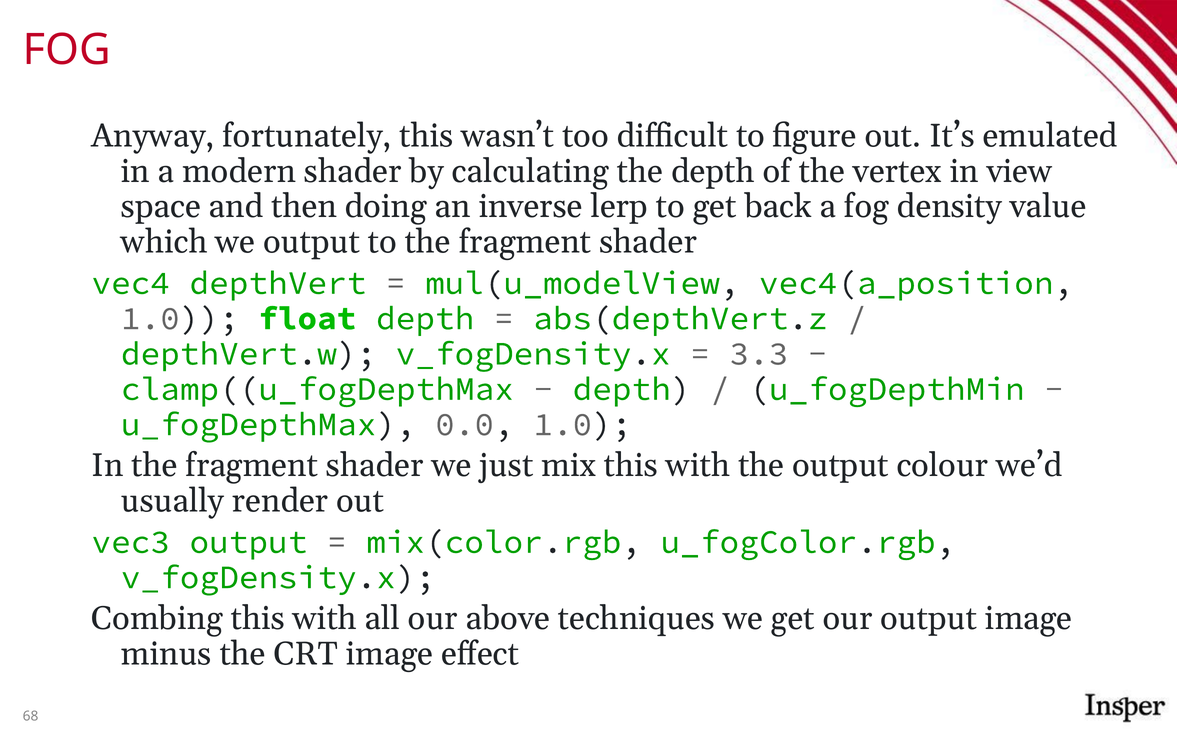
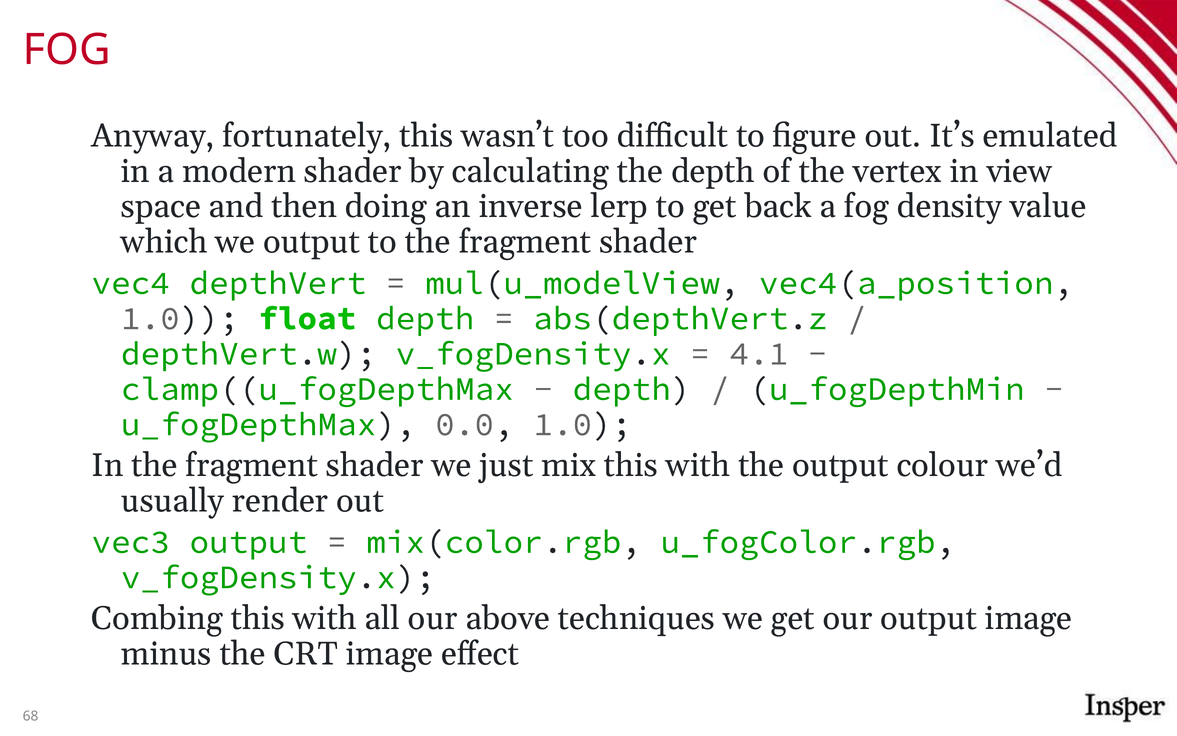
3.3: 3.3 -> 4.1 (759, 354)
